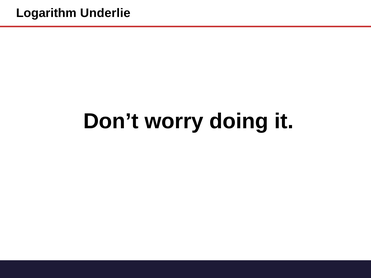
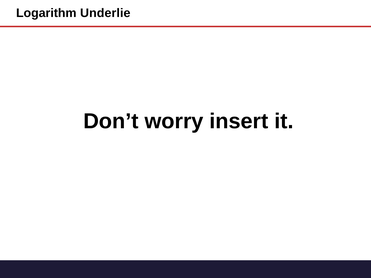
doing: doing -> insert (239, 121)
